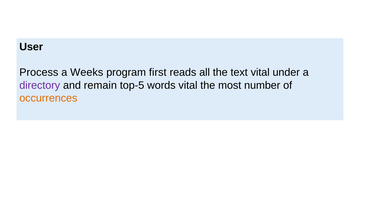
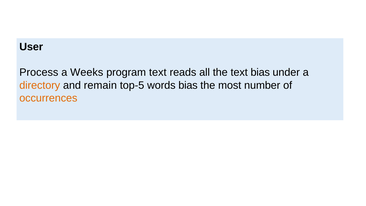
program first: first -> text (158, 72)
text vital: vital -> bias (260, 72)
directory colour: purple -> orange (40, 85)
words vital: vital -> bias (188, 85)
